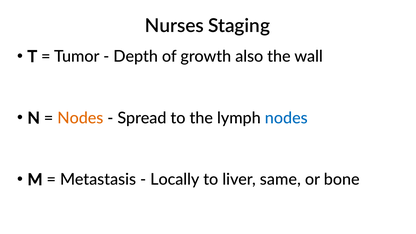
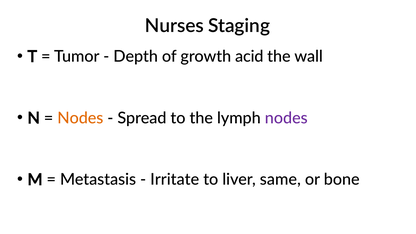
also: also -> acid (249, 57)
nodes colour: blue -> purple (286, 118)
Locally: Locally -> Irritate (175, 180)
